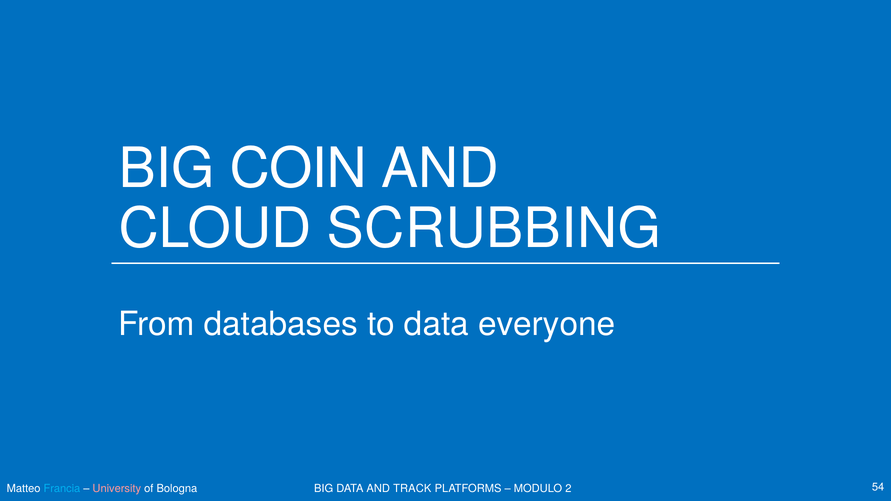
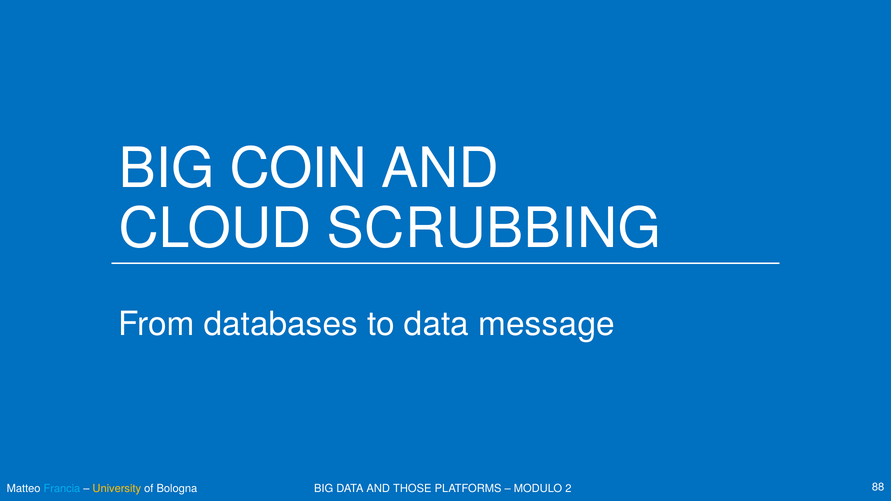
everyone: everyone -> message (547, 324)
University colour: pink -> yellow (117, 489)
TRACK: TRACK -> THOSE (412, 489)
54: 54 -> 88 (878, 487)
